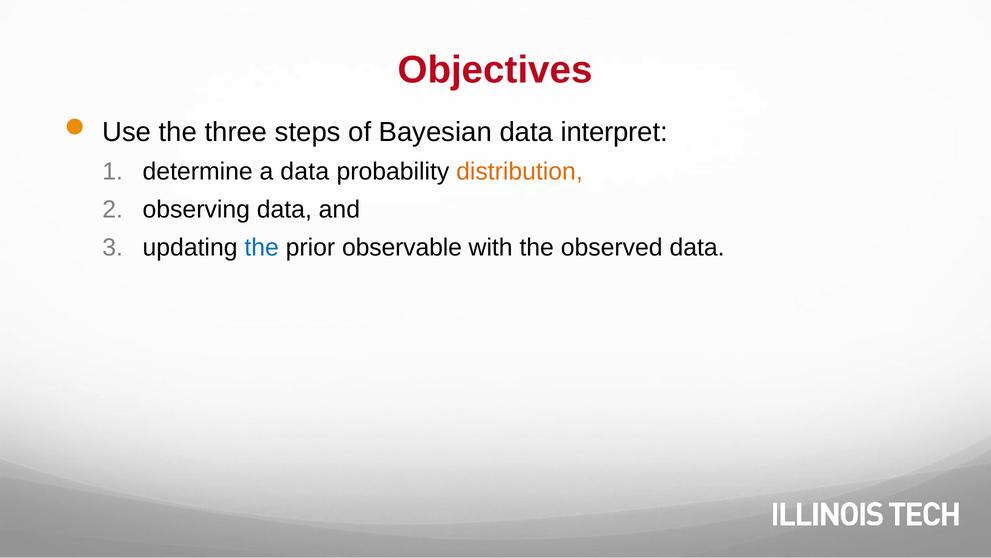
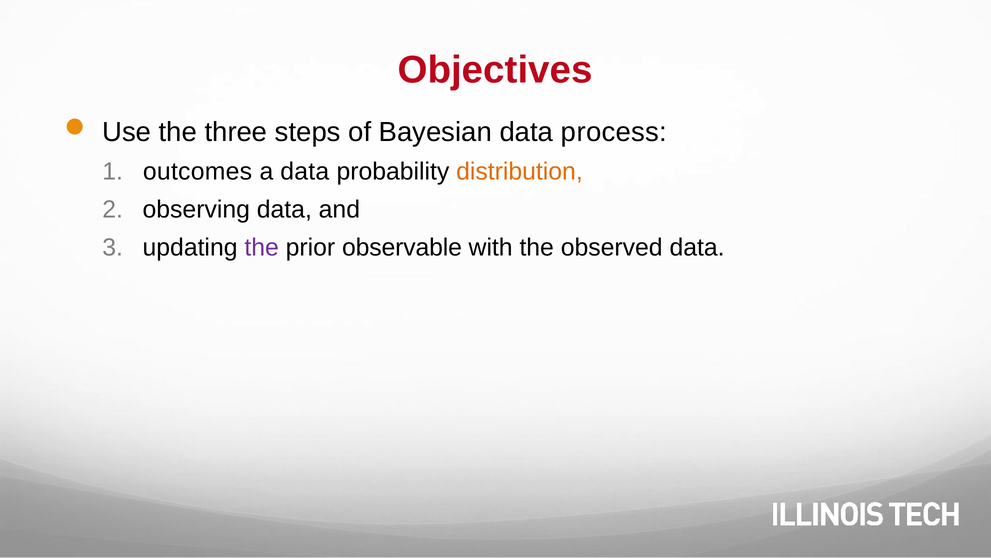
interpret: interpret -> process (614, 132)
determine: determine -> outcomes (198, 171)
the colour: blue -> purple (262, 247)
